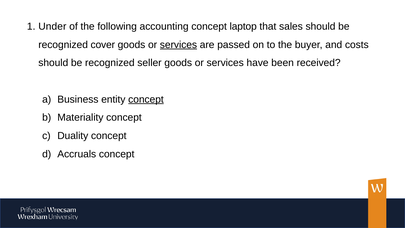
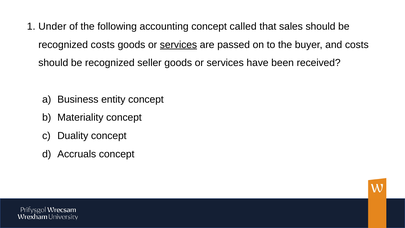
laptop: laptop -> called (243, 26)
recognized cover: cover -> costs (103, 45)
concept underline: present -> none (146, 99)
